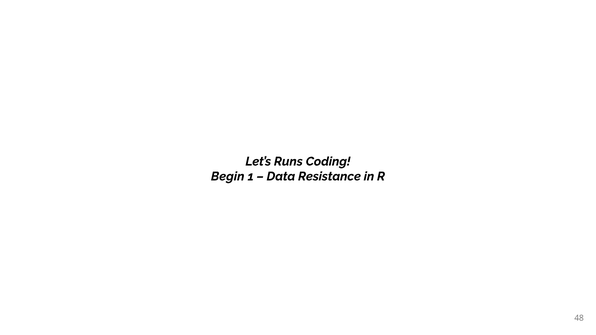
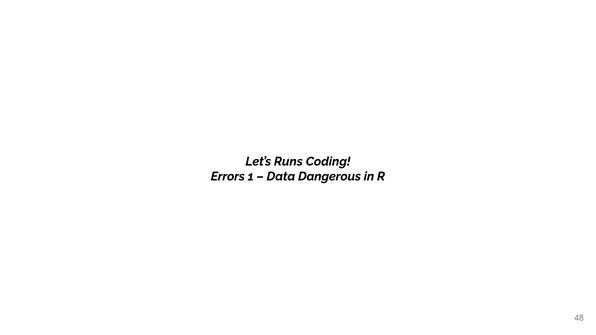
Begin: Begin -> Errors (228, 176)
Resistance: Resistance -> Dangerous (330, 176)
